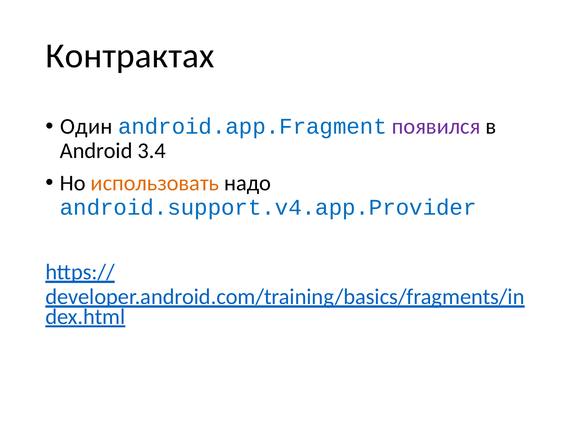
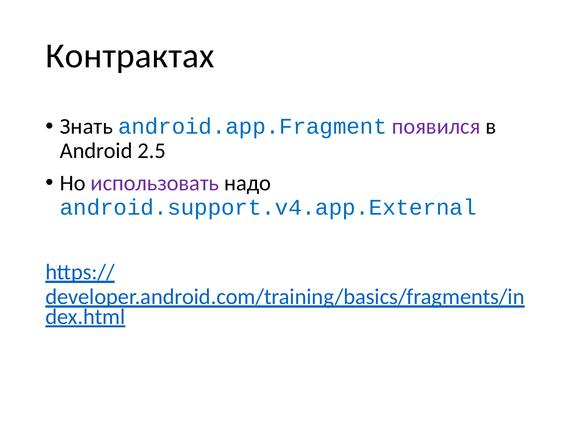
Один: Один -> Знать (86, 126)
3.4: 3.4 -> 2.5 (152, 151)
использовать colour: orange -> purple (155, 183)
android.support.v4.app.Provider: android.support.v4.app.Provider -> android.support.v4.app.External (268, 207)
